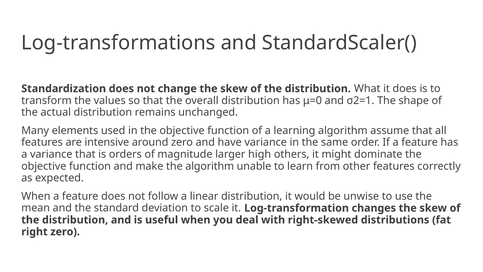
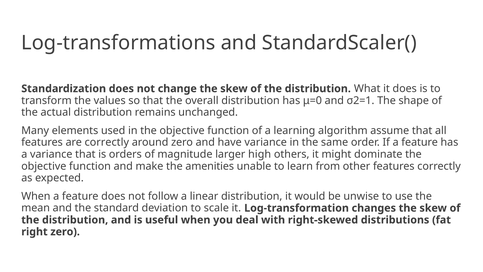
are intensive: intensive -> correctly (107, 142)
the algorithm: algorithm -> amenities (210, 166)
